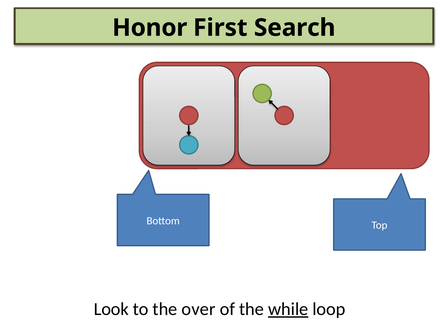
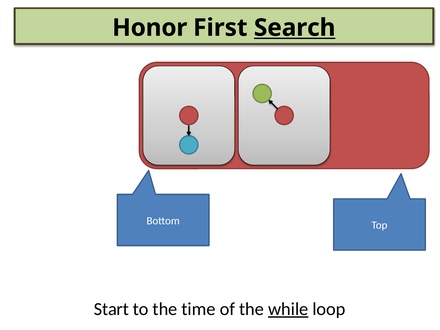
Search underline: none -> present (295, 28)
Look: Look -> Start (111, 309)
over: over -> time (199, 309)
